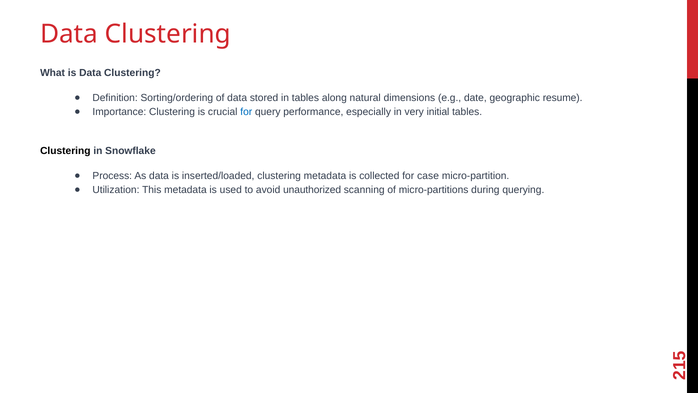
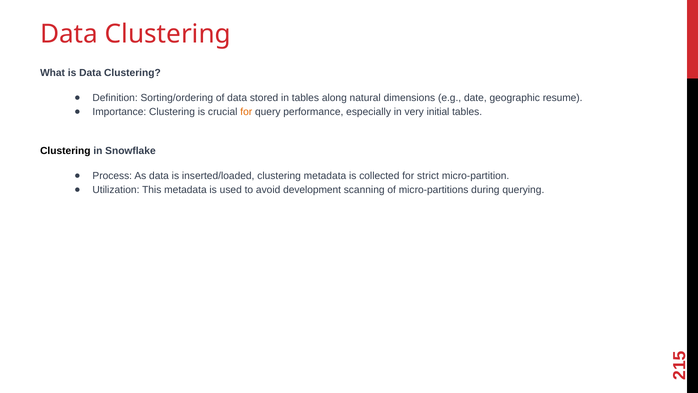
for colour: blue -> orange (246, 112)
case: case -> strict (428, 176)
unauthorized: unauthorized -> development (312, 190)
